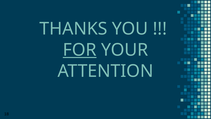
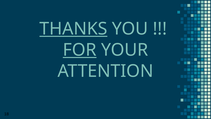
THANKS underline: none -> present (73, 29)
